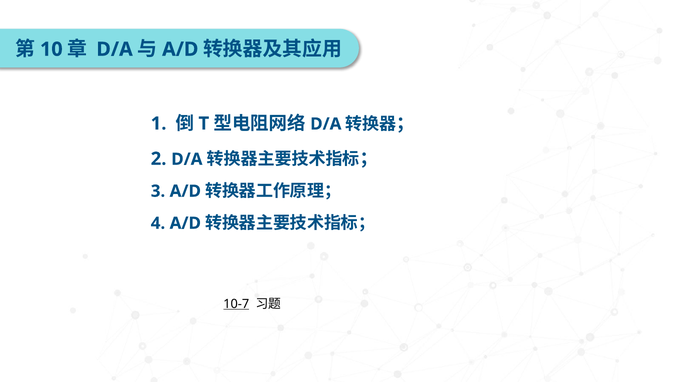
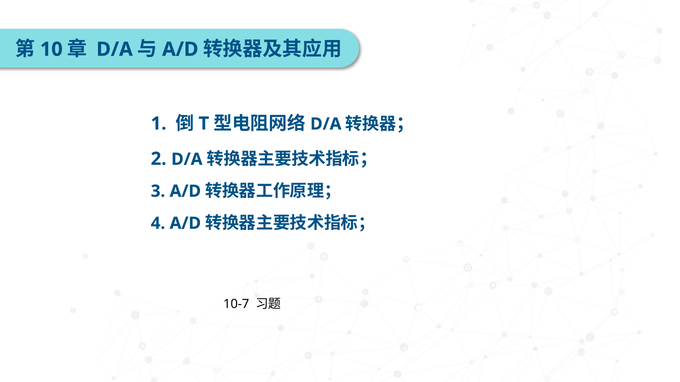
10-7 underline: present -> none (236, 304)
